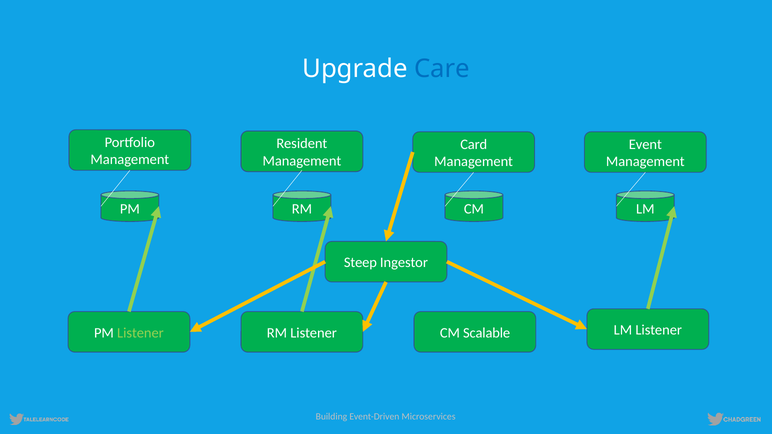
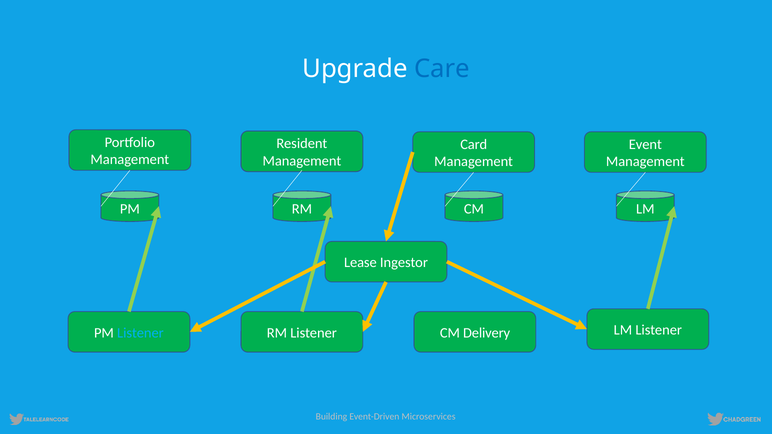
Steep: Steep -> Lease (360, 263)
Listener colour: light green -> light blue (140, 333)
Scalable: Scalable -> Delivery (487, 333)
